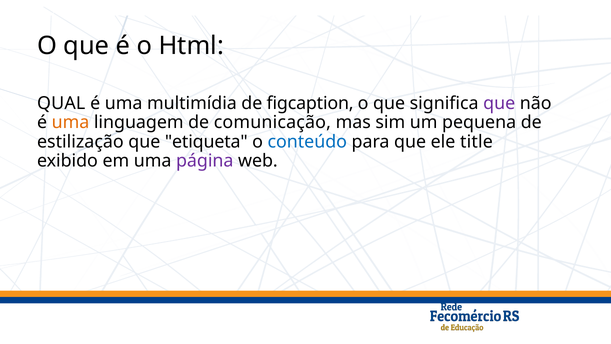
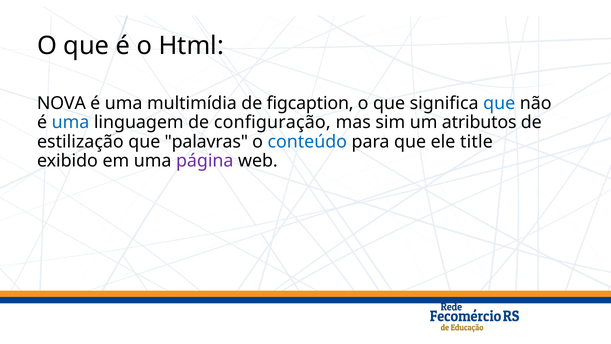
QUAL: QUAL -> NOVA (61, 103)
que colour: purple -> blue (499, 103)
uma colour: orange -> blue (70, 122)
comunicação: comunicação -> configuração (272, 122)
pequena: pequena -> atributos (479, 122)
etiqueta: etiqueta -> palavras (206, 142)
